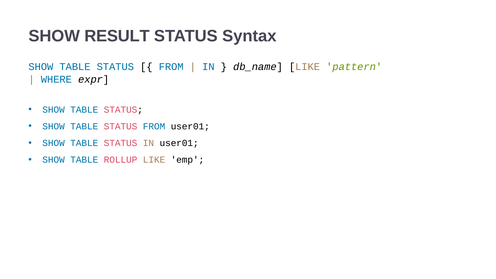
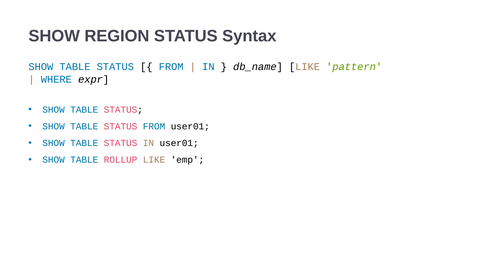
RESULT: RESULT -> REGION (117, 36)
